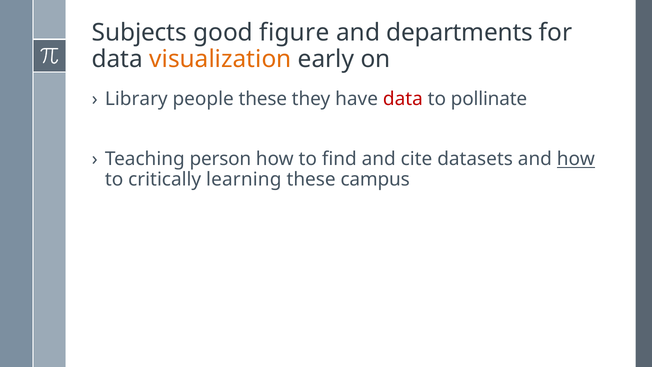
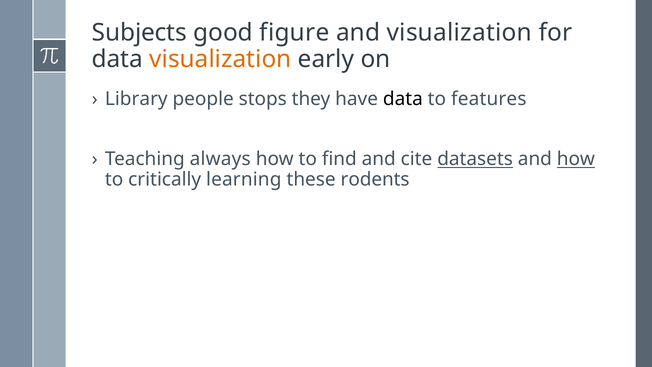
and departments: departments -> visualization (459, 33)
people these: these -> stops (263, 99)
data colour: red -> black (403, 99)
pollinate: pollinate -> features (489, 99)
person: person -> always (220, 159)
datasets underline: none -> present (475, 159)
campus: campus -> rodents (375, 180)
